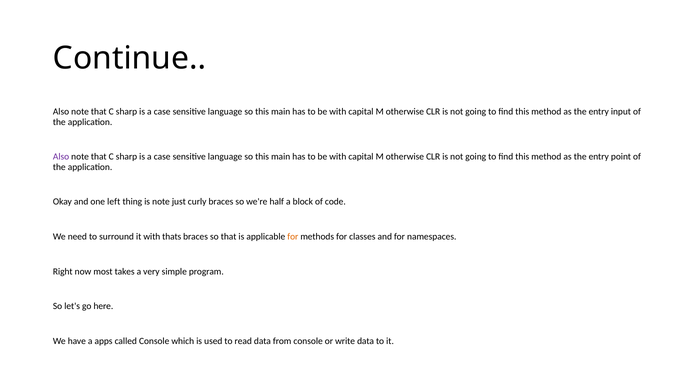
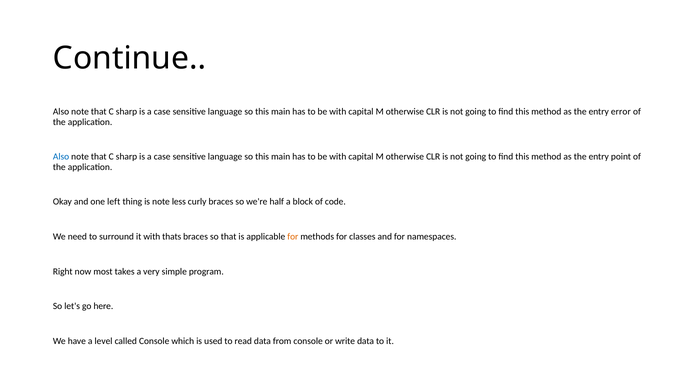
input: input -> error (621, 112)
Also colour: purple -> blue (61, 157)
just: just -> less (179, 202)
apps: apps -> level (104, 341)
